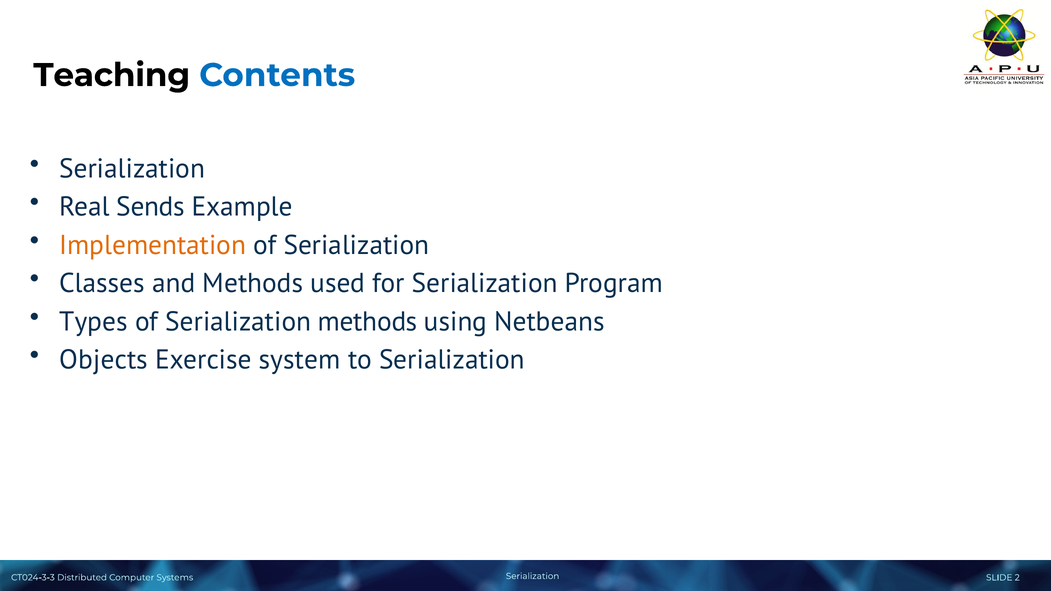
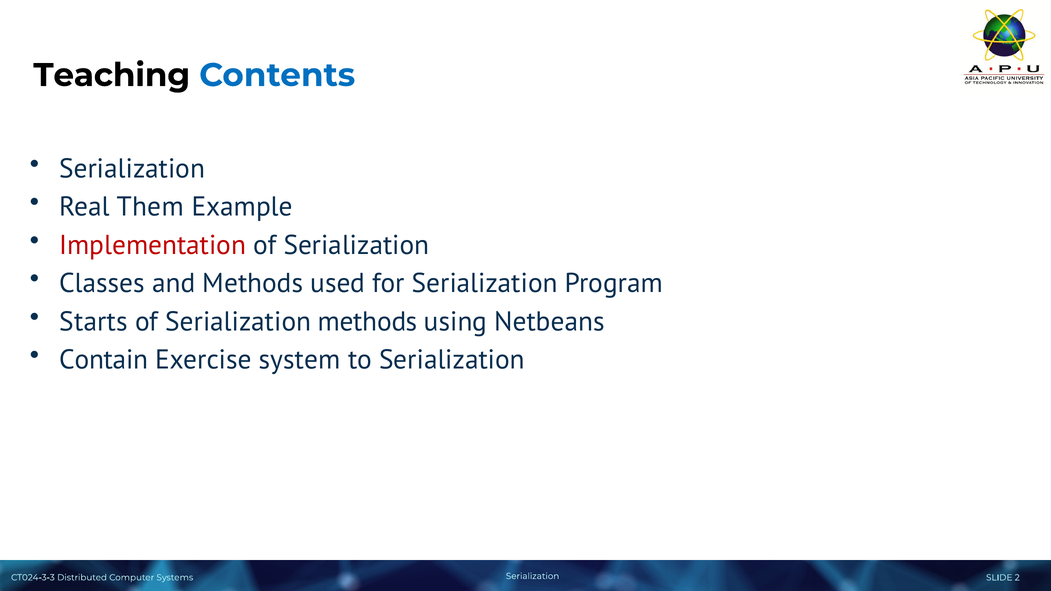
Sends: Sends -> Them (150, 207)
Implementation colour: orange -> red (153, 245)
Types: Types -> Starts (94, 322)
Objects: Objects -> Contain (104, 360)
